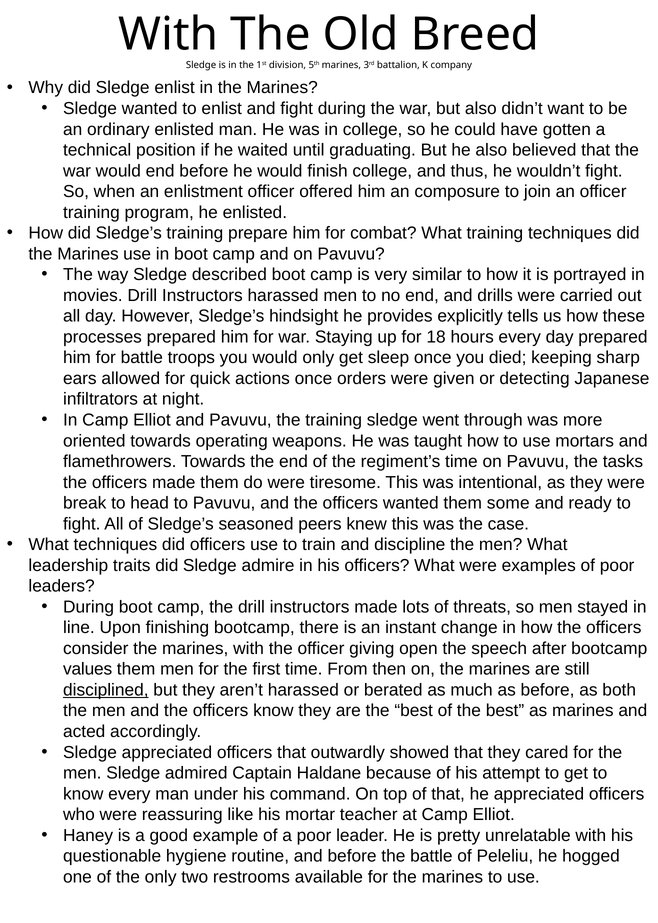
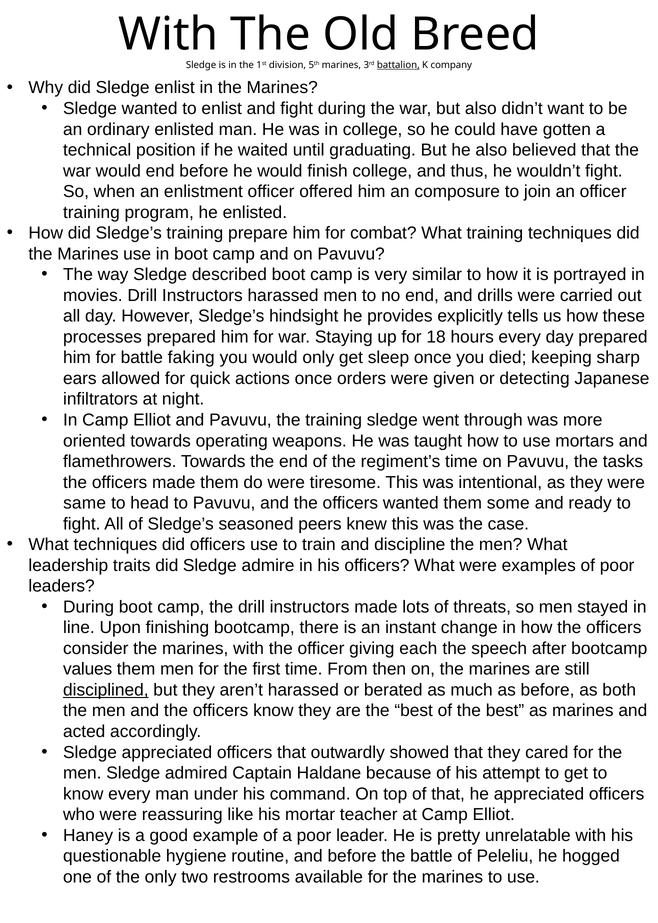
battalion underline: none -> present (398, 65)
troops: troops -> faking (191, 358)
break: break -> same (85, 503)
open: open -> each (418, 649)
